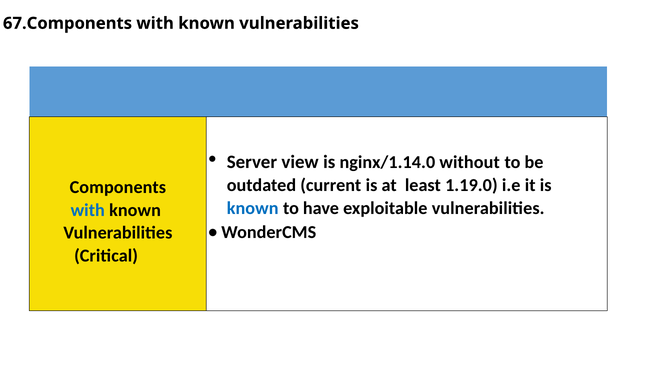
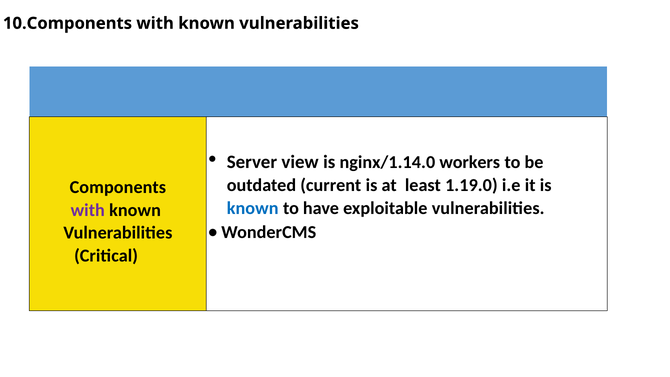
67.Components: 67.Components -> 10.Components (68, 23)
without: without -> workers (470, 162)
with colour: blue -> purple (88, 210)
